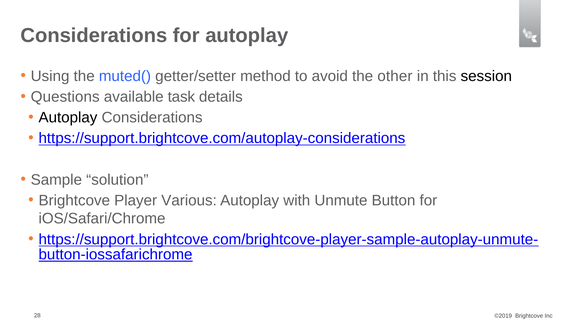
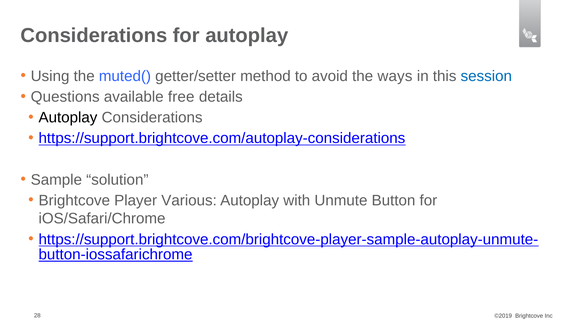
other: other -> ways (395, 76)
session colour: black -> blue (486, 76)
task: task -> free (181, 97)
